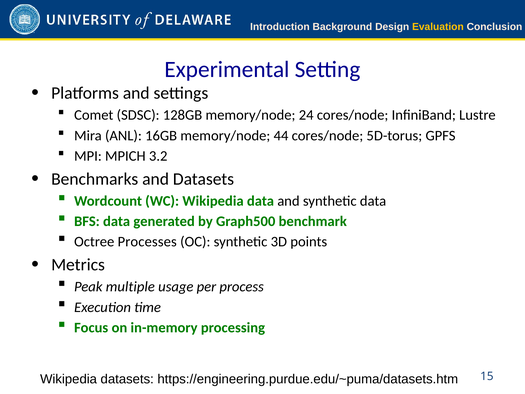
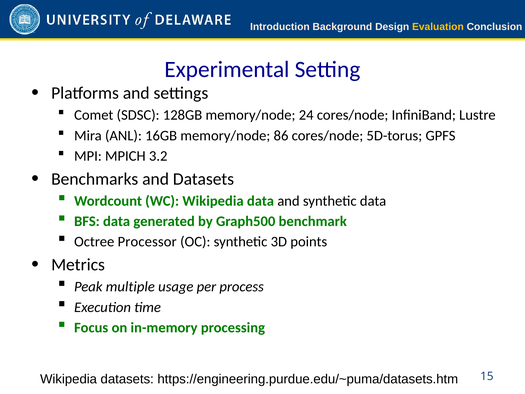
44: 44 -> 86 (281, 135)
Processes: Processes -> Processor (147, 242)
